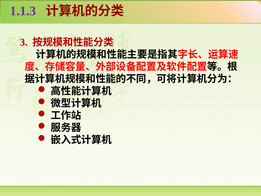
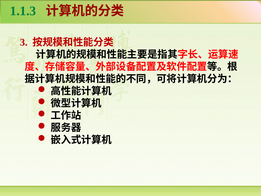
1.1.3 colour: purple -> green (23, 11)
